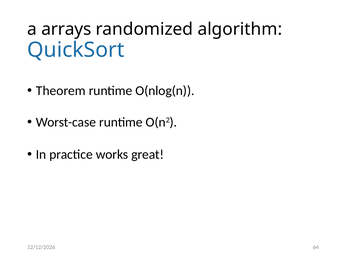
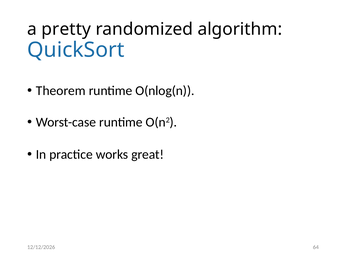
arrays: arrays -> pretty (66, 29)
